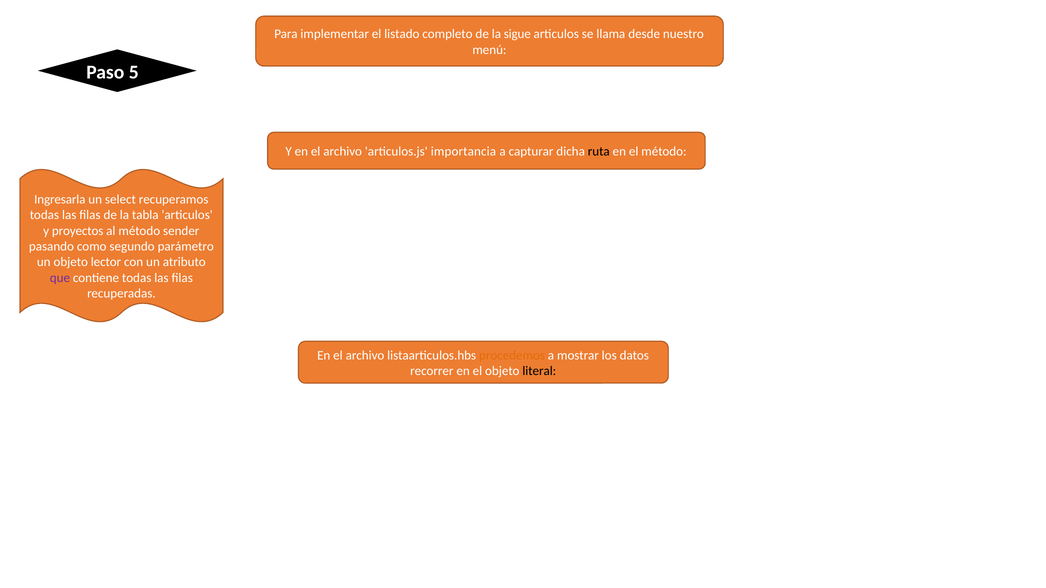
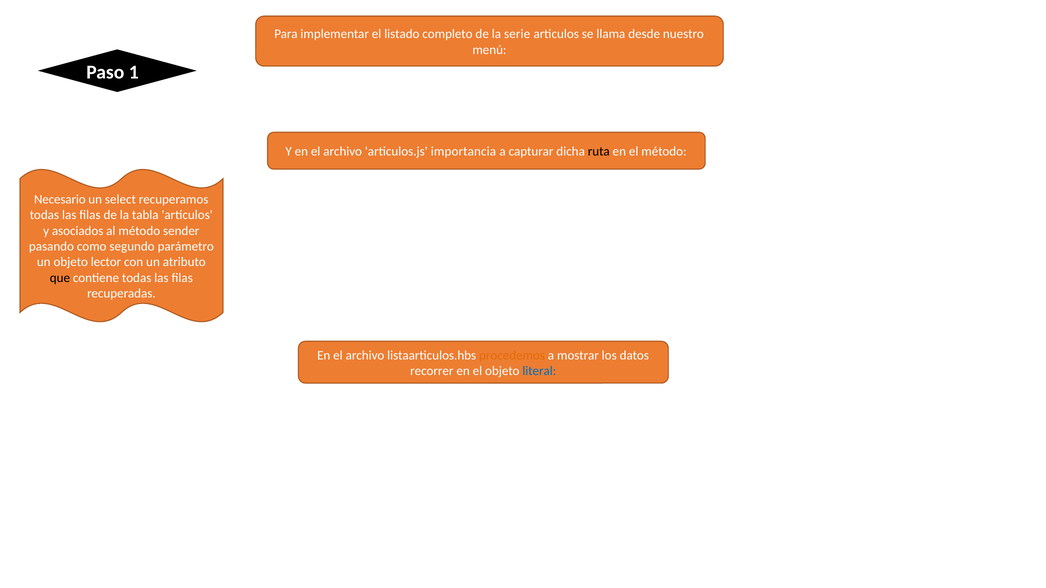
sigue: sigue -> serie (517, 34)
5: 5 -> 1 (134, 72)
Ingresarla: Ingresarla -> Necesario (60, 200)
proyectos: proyectos -> asociados (78, 231)
que colour: purple -> black (60, 278)
literal colour: black -> blue (539, 371)
